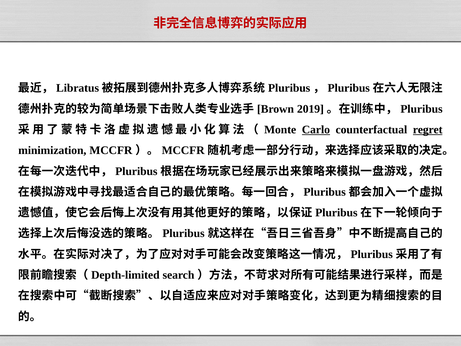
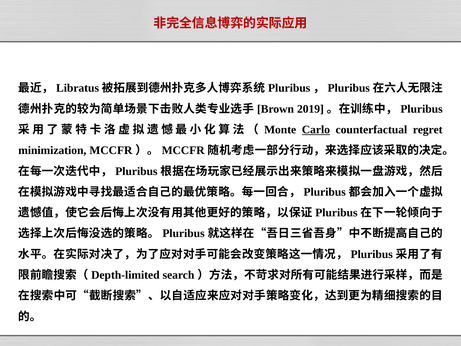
regret underline: present -> none (428, 130)
